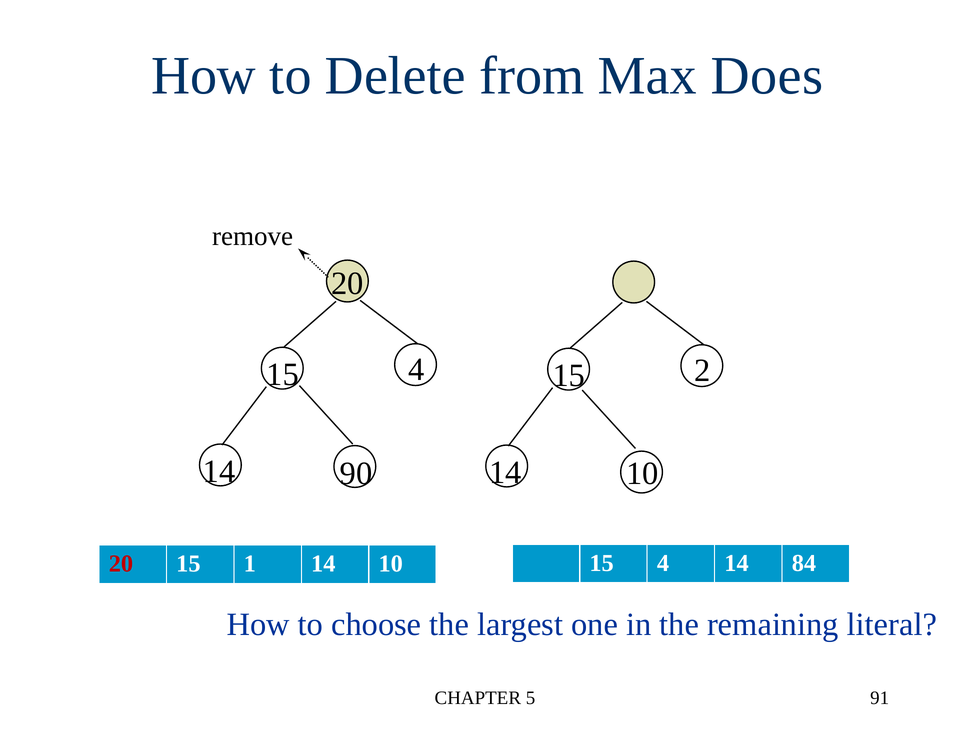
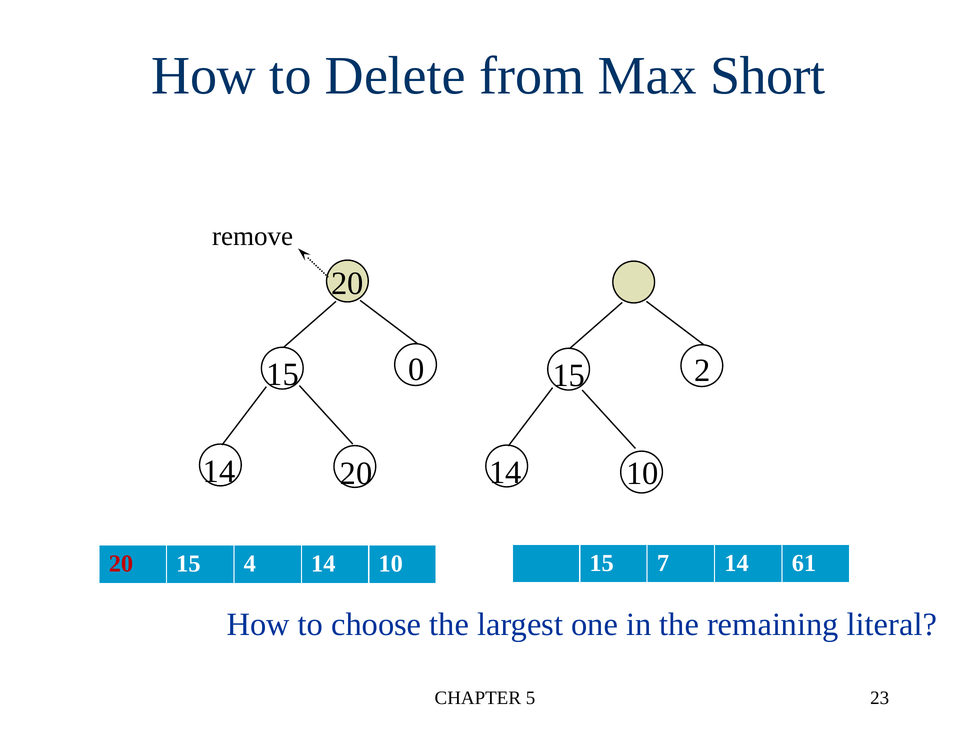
Does: Does -> Short (768, 76)
4: 4 -> 0 (416, 369)
14 90: 90 -> 20 (356, 473)
1: 1 -> 4 (250, 563)
10 15 4: 4 -> 7 (663, 563)
84: 84 -> 61 (804, 563)
91: 91 -> 23 (880, 697)
